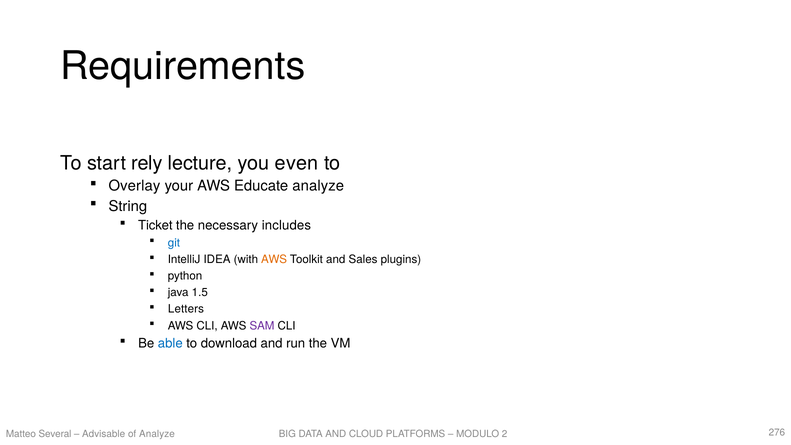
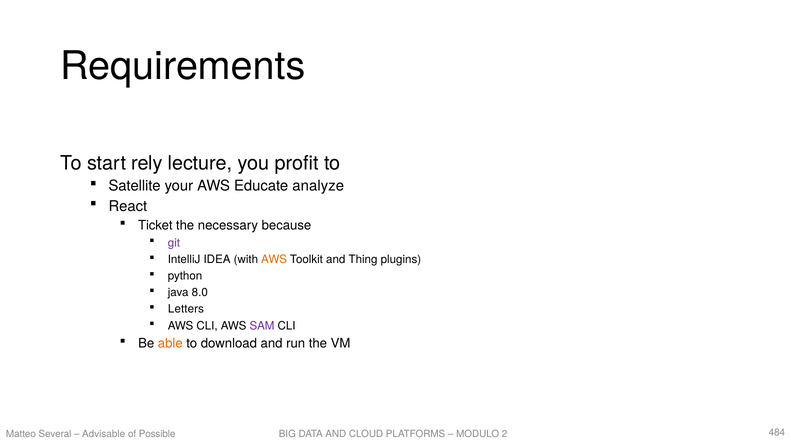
even: even -> profit (297, 163)
Overlay: Overlay -> Satellite (135, 186)
String: String -> React (128, 206)
includes: includes -> because (286, 225)
git colour: blue -> purple (174, 243)
Sales: Sales -> Thing (363, 259)
1.5: 1.5 -> 8.0 (200, 293)
able colour: blue -> orange (170, 343)
of Analyze: Analyze -> Possible (157, 434)
276: 276 -> 484 (777, 433)
